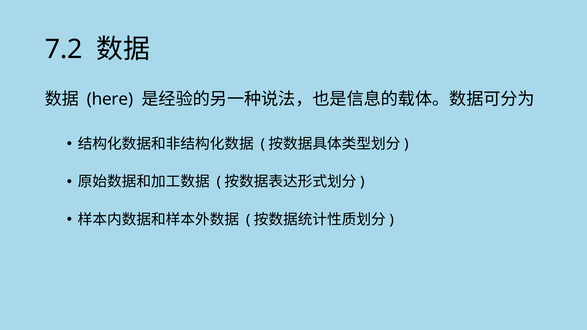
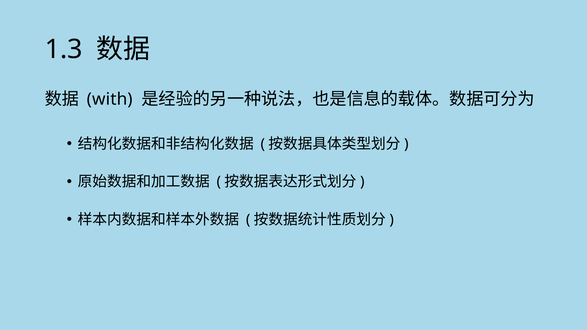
7.2: 7.2 -> 1.3 (64, 49)
here: here -> with (110, 99)
